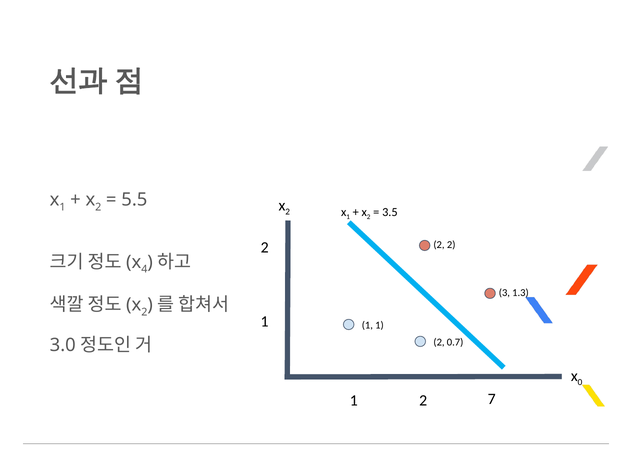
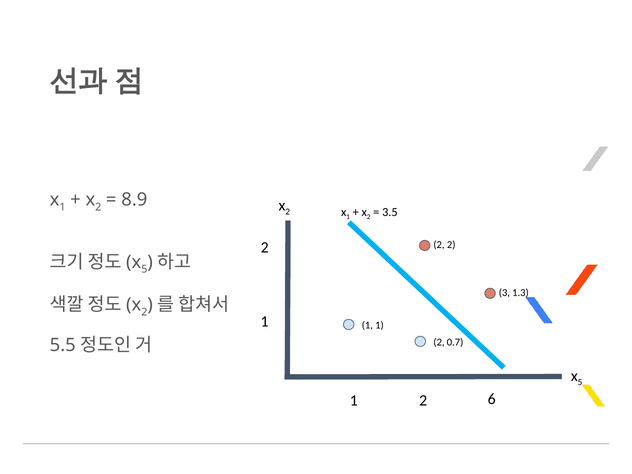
5.5: 5.5 -> 8.9 (134, 200)
4: 4 -> 5 (144, 269)
3.0: 3.0 -> 5.5 (63, 345)
0: 0 -> 5 (580, 382)
7: 7 -> 6 (492, 399)
